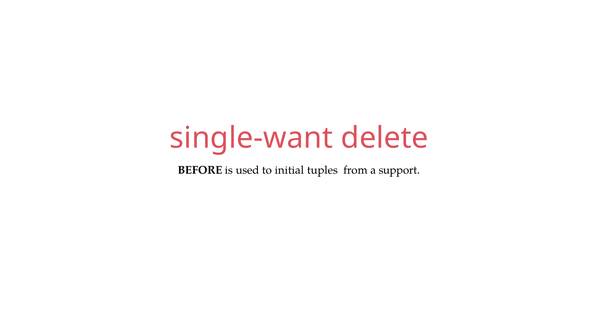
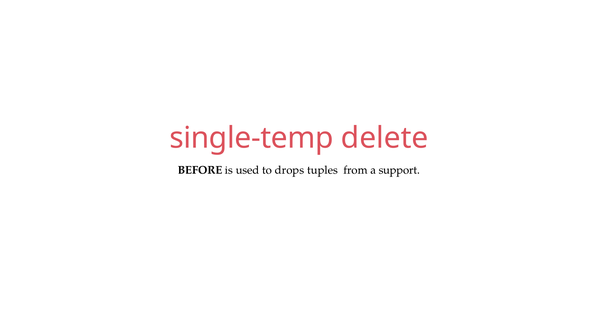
single-want: single-want -> single-temp (251, 138)
initial: initial -> drops (290, 170)
